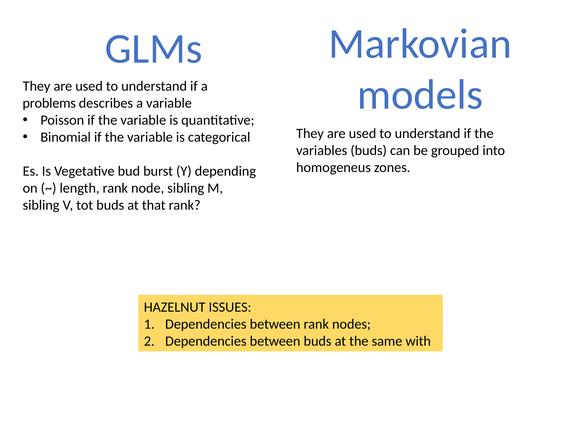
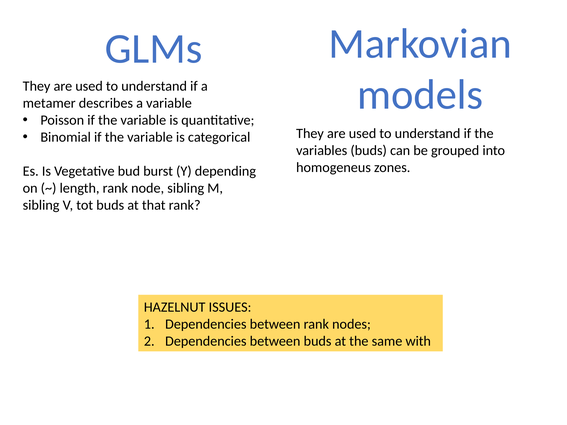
problems: problems -> metamer (49, 103)
